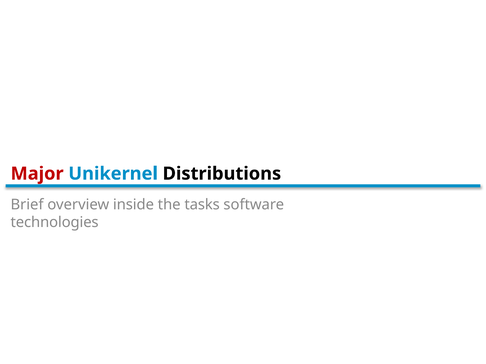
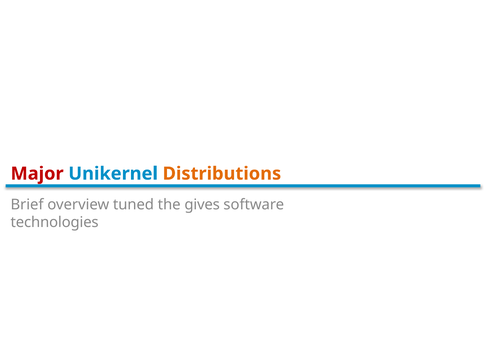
Distributions colour: black -> orange (222, 174)
inside: inside -> tuned (133, 205)
tasks: tasks -> gives (202, 205)
